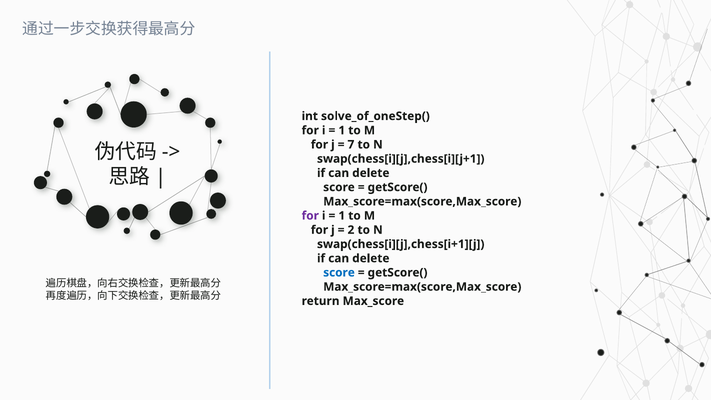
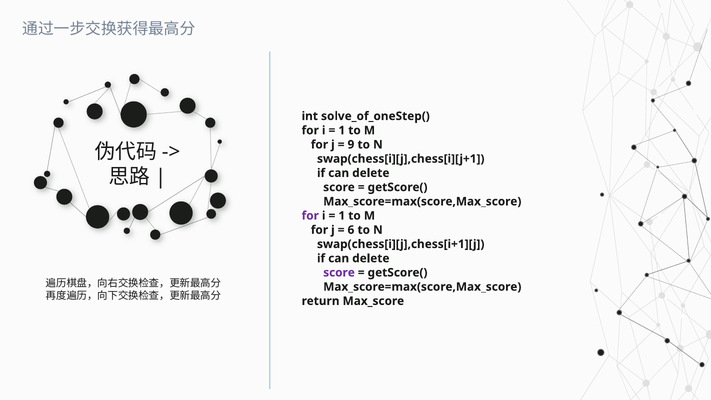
7: 7 -> 9 (351, 145)
2: 2 -> 6 (351, 230)
score colour: blue -> purple (339, 273)
